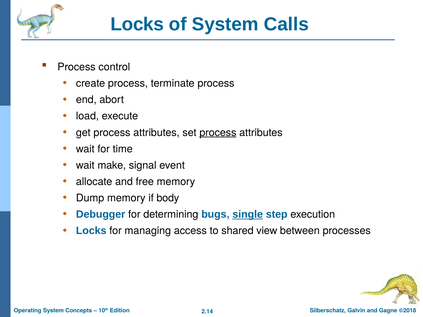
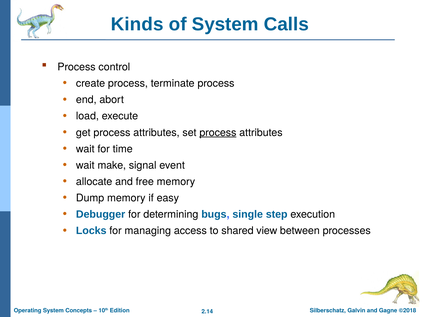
Locks: Locks -> Kinds (137, 24)
body: body -> easy (168, 198)
single underline: present -> none (248, 215)
